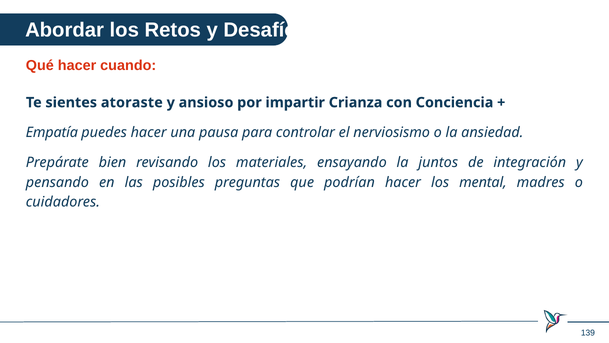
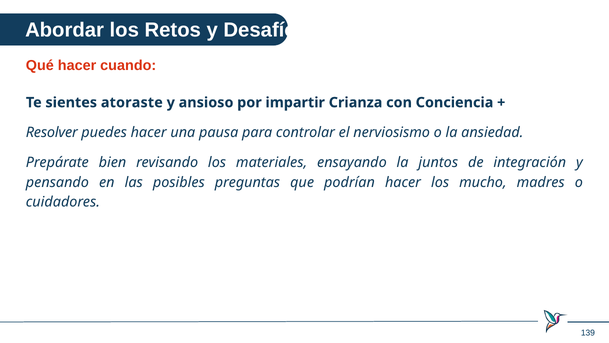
Empatía: Empatía -> Resolver (52, 132)
mental: mental -> mucho (483, 182)
